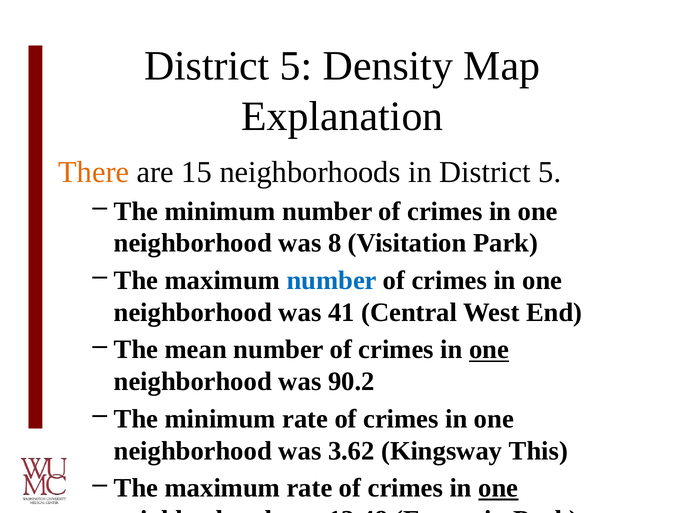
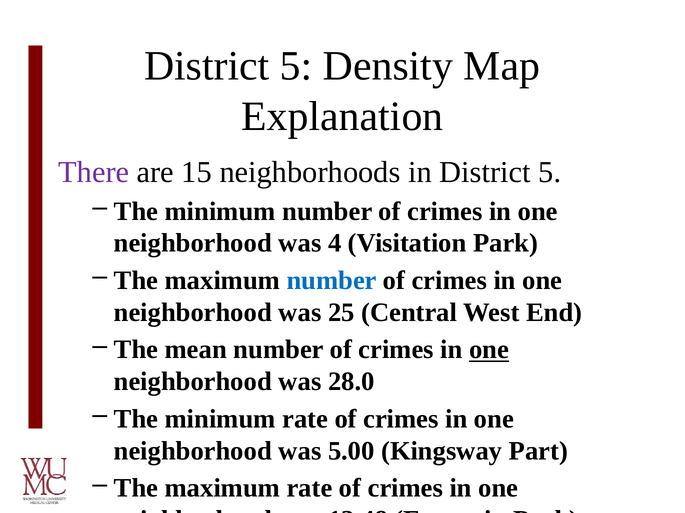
There colour: orange -> purple (94, 172)
8: 8 -> 4 (335, 244)
41: 41 -> 25 (341, 313)
90.2: 90.2 -> 28.0 (351, 382)
3.62: 3.62 -> 5.00 (351, 451)
This: This -> Part (538, 451)
one underline: present -> none (498, 489)
